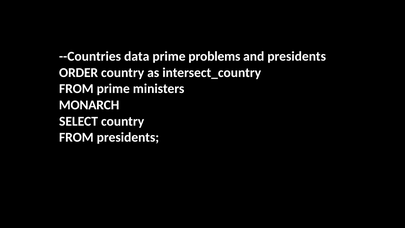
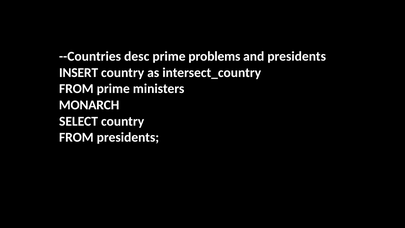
data: data -> desc (137, 56)
ORDER: ORDER -> INSERT (79, 73)
